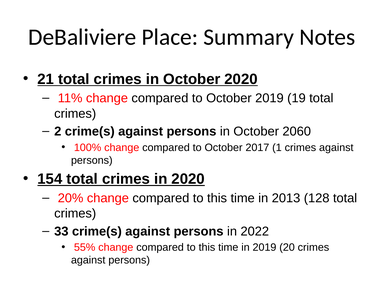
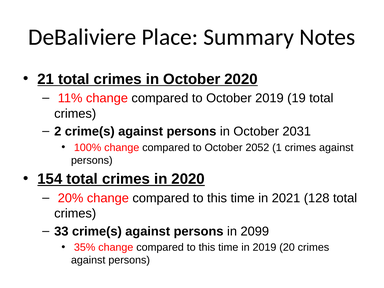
2060: 2060 -> 2031 (297, 131)
2017: 2017 -> 2052 (257, 148)
2013: 2013 -> 2021 (286, 198)
2022: 2022 -> 2099 (255, 231)
55%: 55% -> 35% (85, 247)
